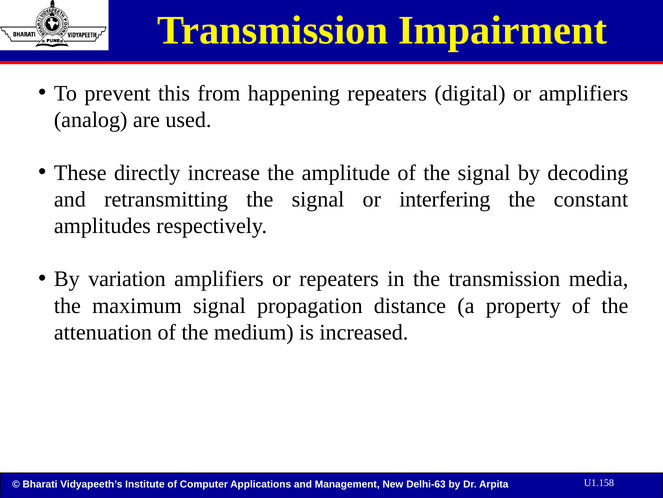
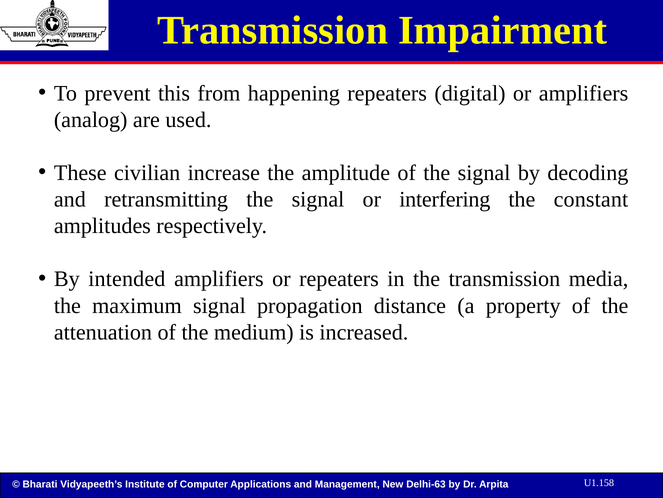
directly: directly -> civilian (147, 173)
variation: variation -> intended (127, 279)
